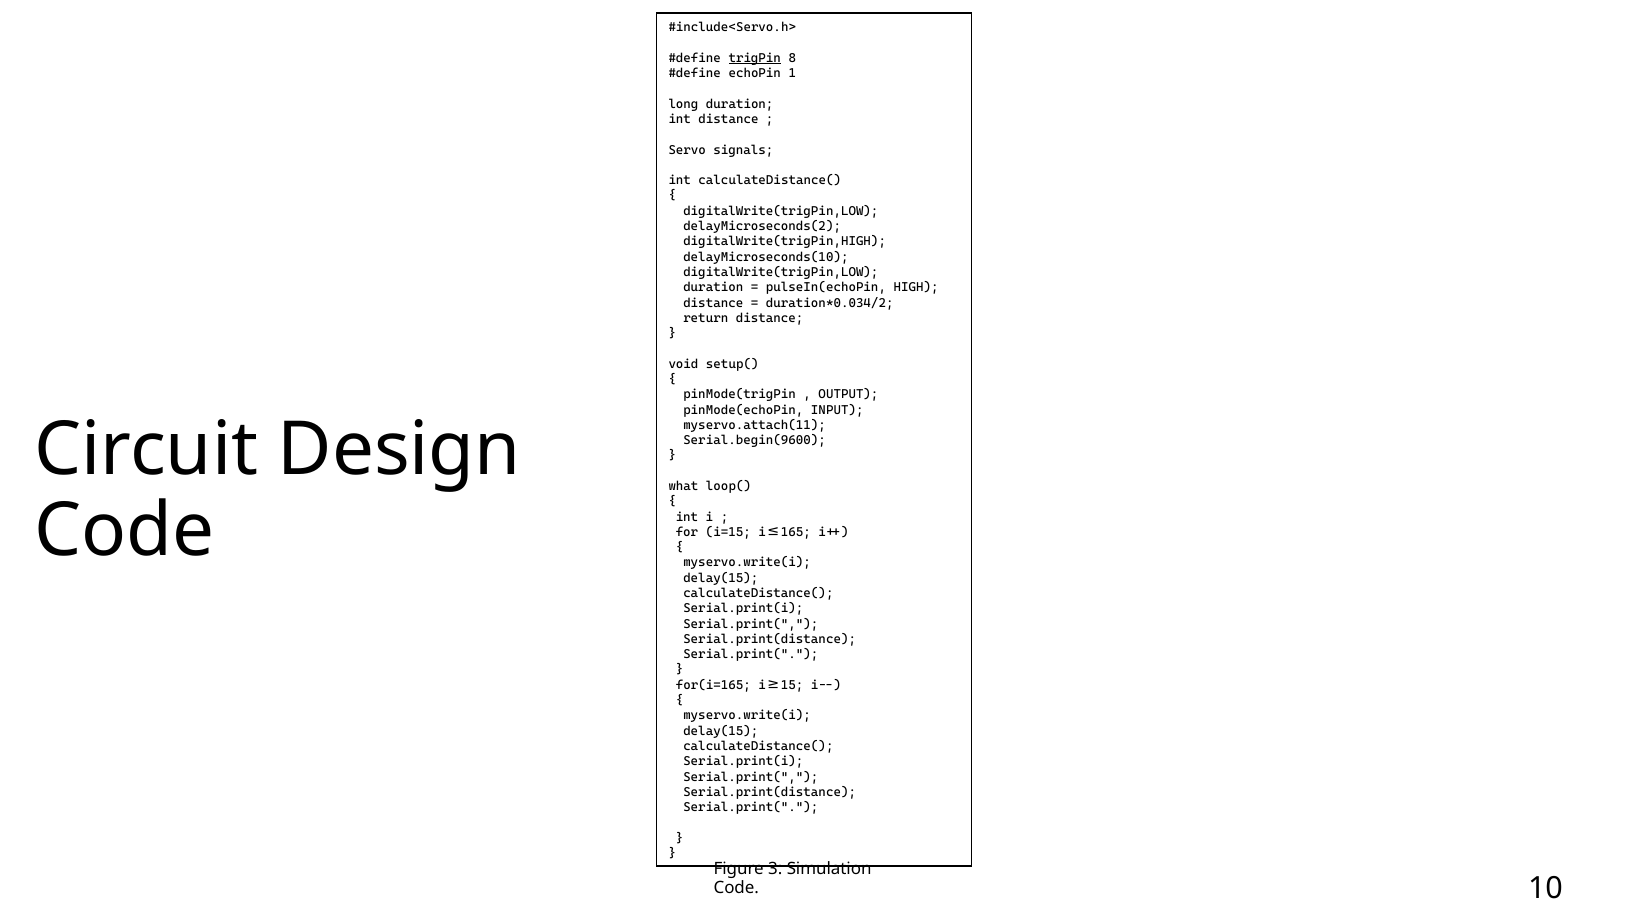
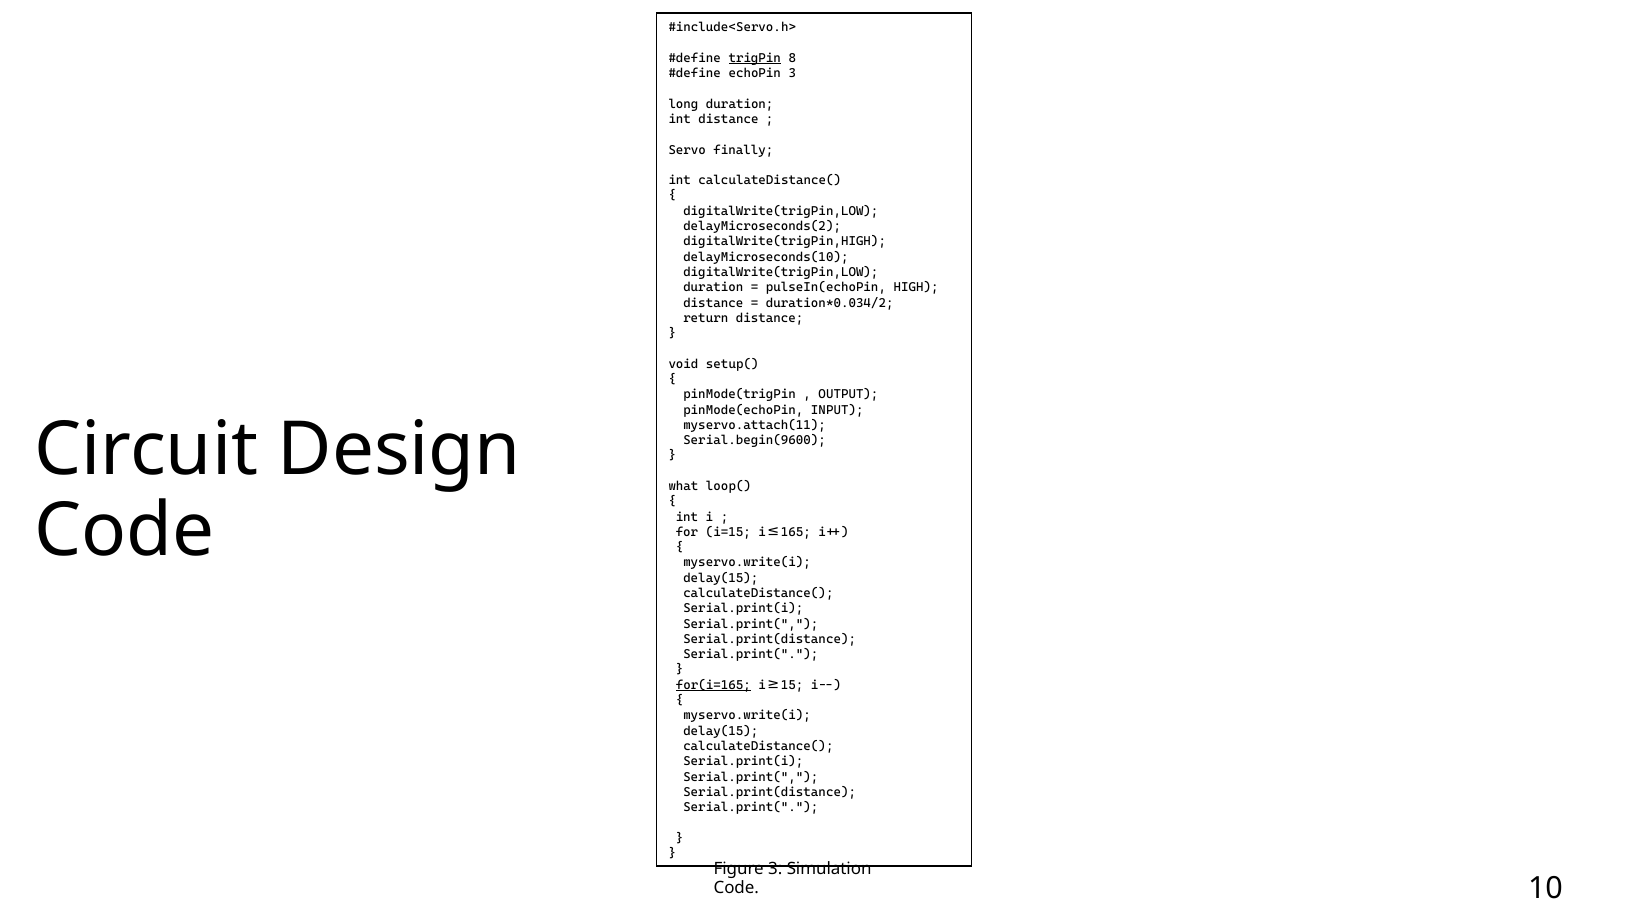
echoPin 1: 1 -> 3 (792, 73)
signals: signals -> finally (743, 150)
for(i=165 underline: none -> present (713, 685)
